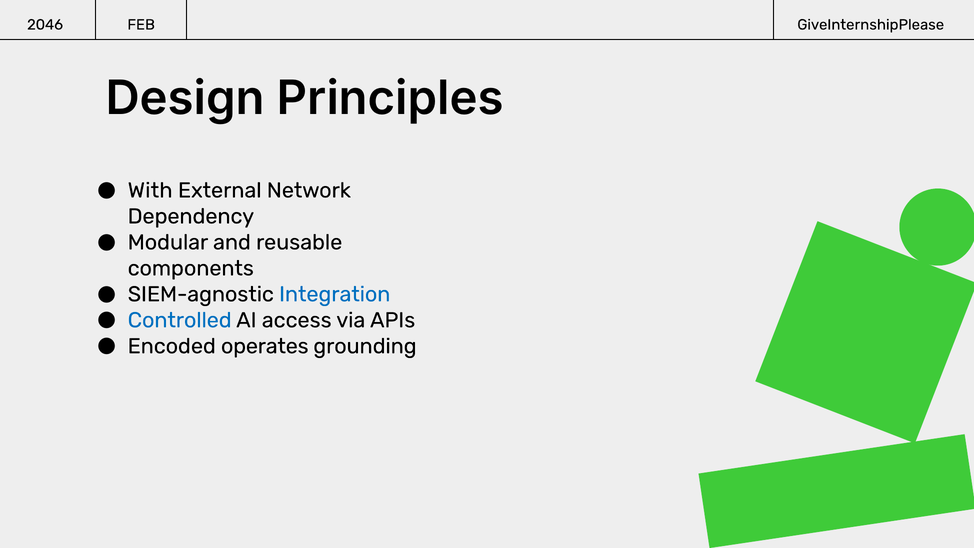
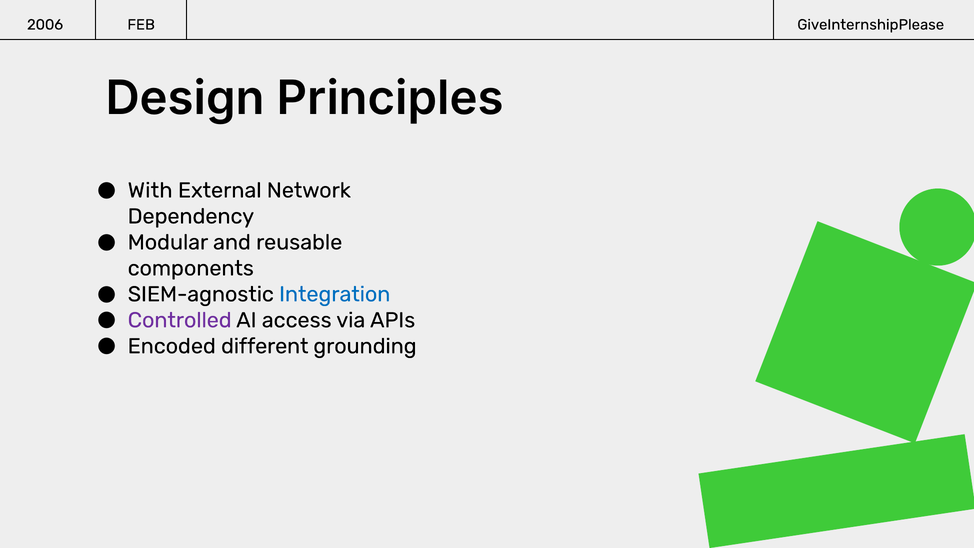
2046: 2046 -> 2006 (45, 25)
Controlled colour: blue -> purple (180, 320)
operates: operates -> different (265, 346)
